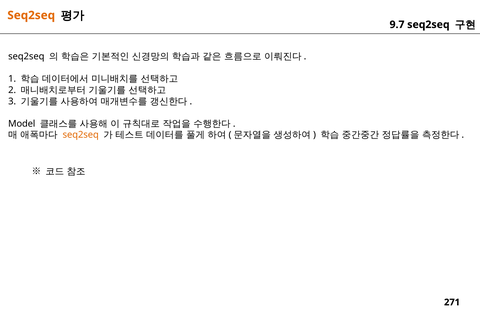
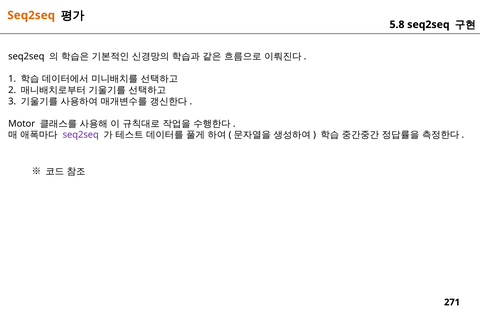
9.7: 9.7 -> 5.8 (397, 25)
Model: Model -> Motor (22, 124)
seq2seq colour: orange -> purple (81, 135)
